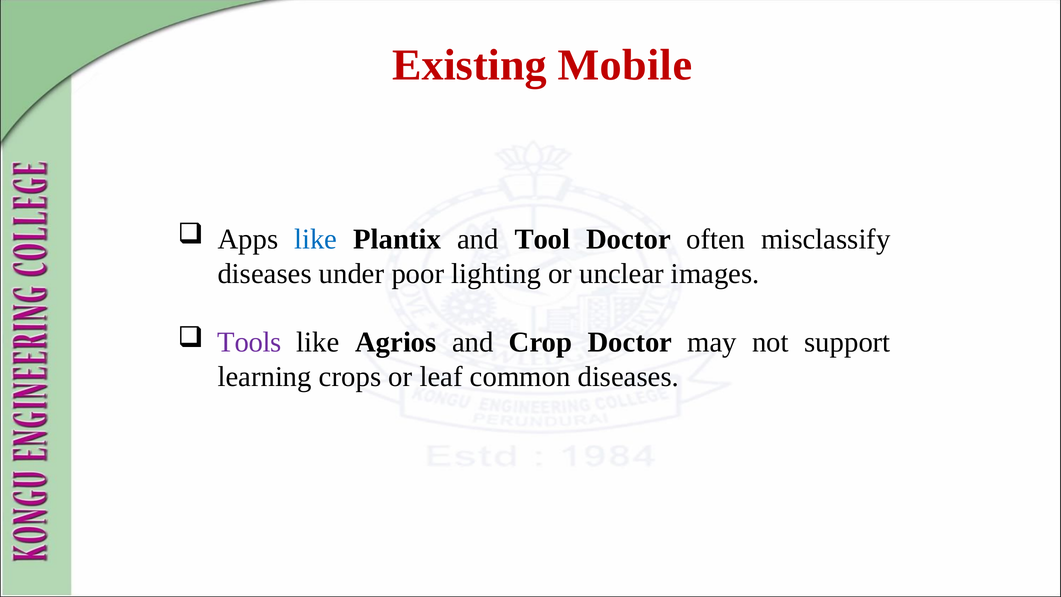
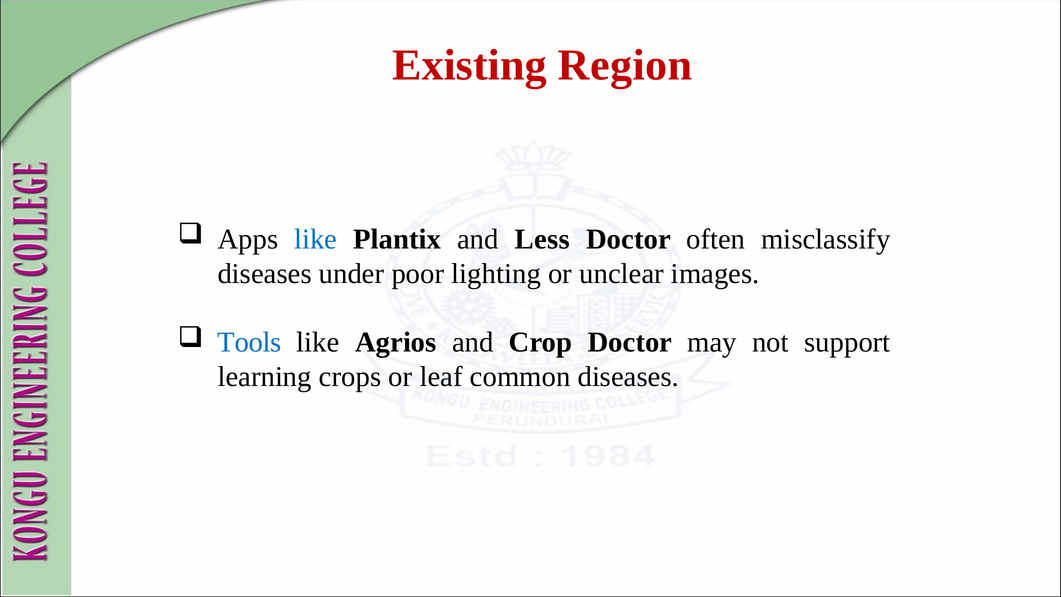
Mobile: Mobile -> Region (625, 65)
Tool: Tool -> Less (542, 239)
Tools colour: purple -> blue (249, 342)
